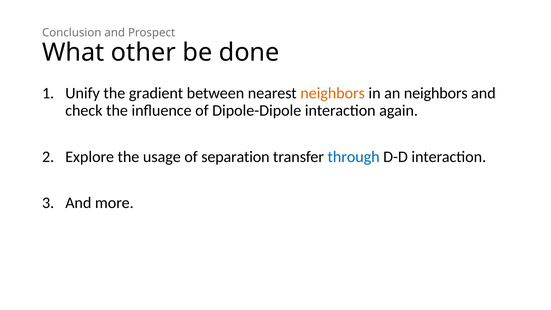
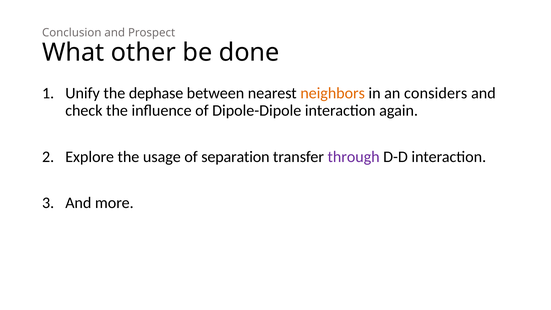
gradient: gradient -> dephase (156, 93)
an neighbors: neighbors -> considers (436, 93)
through colour: blue -> purple (354, 157)
